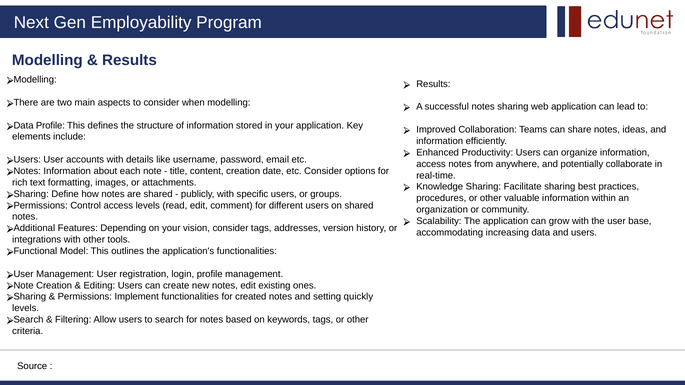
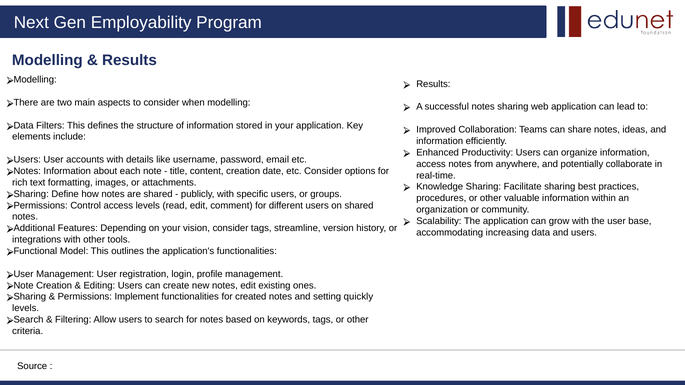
Profile: Profile -> Filters (50, 126)
addresses: addresses -> streamline (297, 228)
